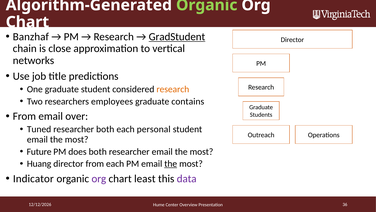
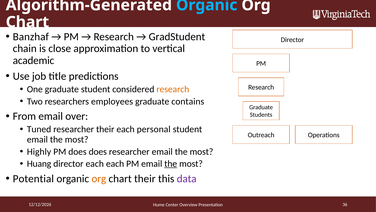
Organic colour: light green -> light blue (207, 5)
GradStudent underline: present -> none (177, 37)
networks: networks -> academic (34, 60)
researcher both: both -> their (105, 129)
Future: Future -> Highly (39, 151)
does both: both -> does (98, 151)
director from: from -> each (95, 163)
Indicator: Indicator -> Potential (33, 178)
org colour: purple -> orange (99, 178)
chart least: least -> their (145, 178)
